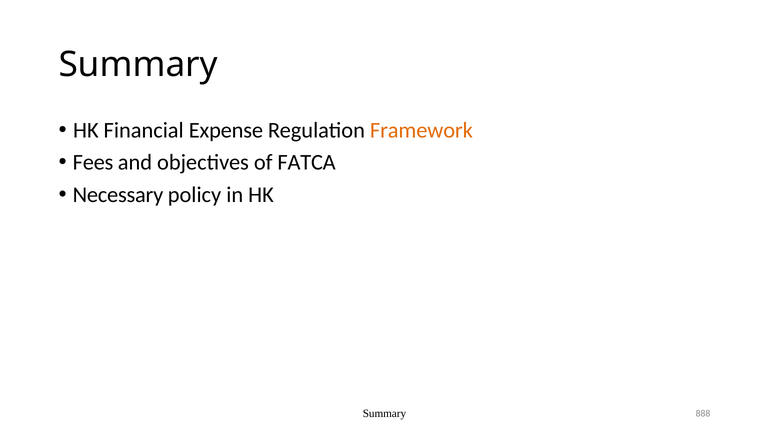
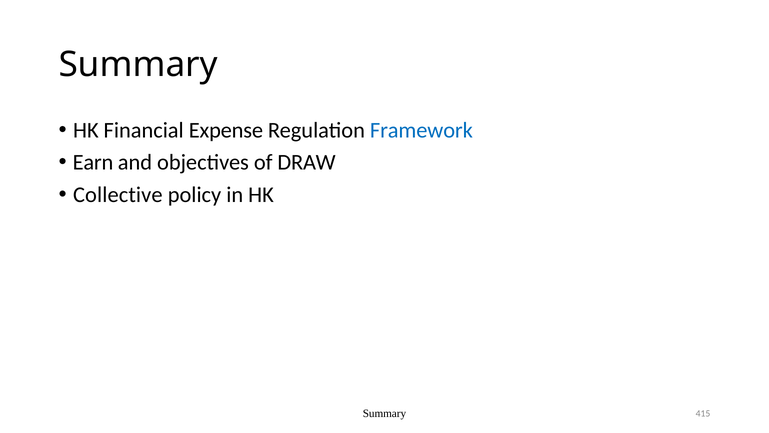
Framework colour: orange -> blue (421, 130)
Fees: Fees -> Earn (93, 162)
FATCA: FATCA -> DRAW (307, 162)
Necessary: Necessary -> Collective (118, 195)
888: 888 -> 415 (703, 413)
